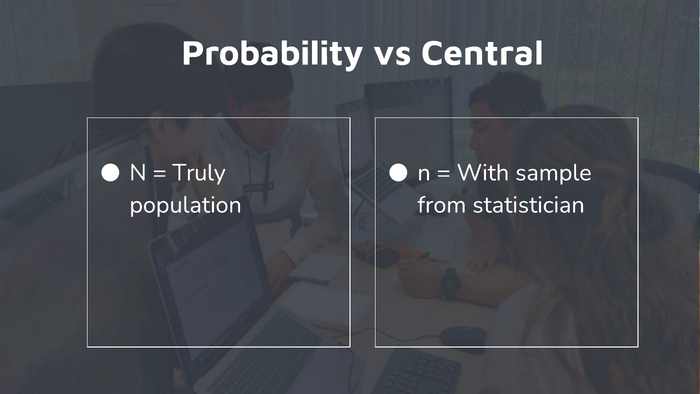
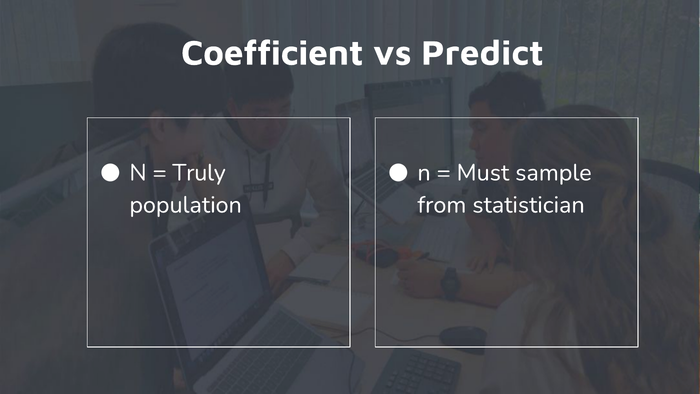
Probability: Probability -> Coefficient (272, 53)
Central: Central -> Predict (482, 53)
With: With -> Must (483, 173)
